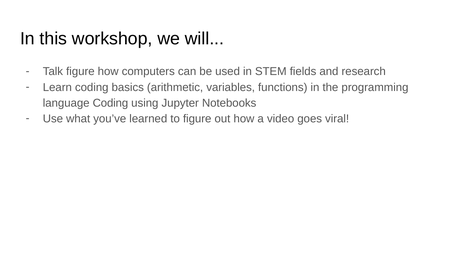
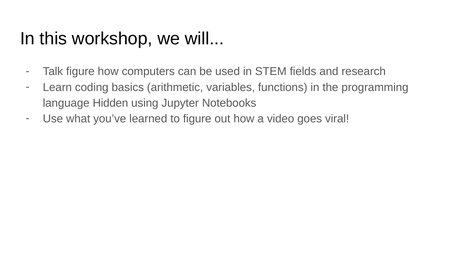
language Coding: Coding -> Hidden (110, 103)
